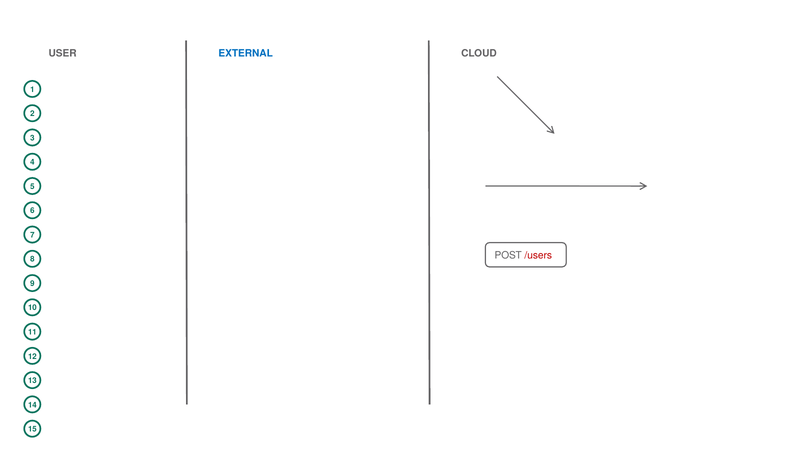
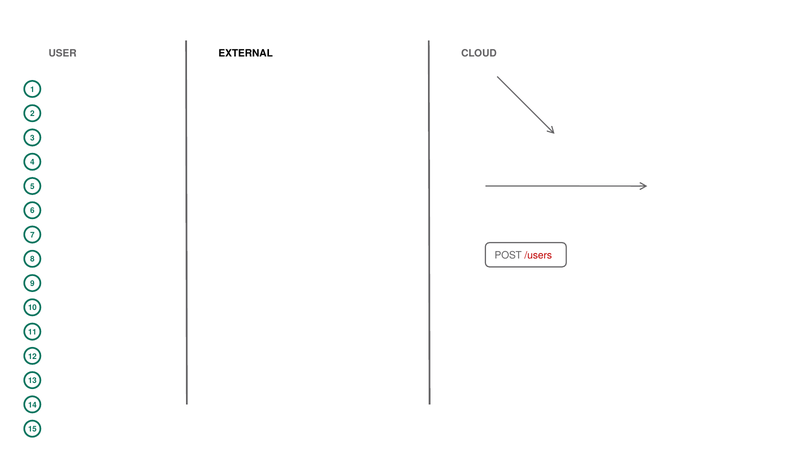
EXTERNAL colour: blue -> black (246, 53)
